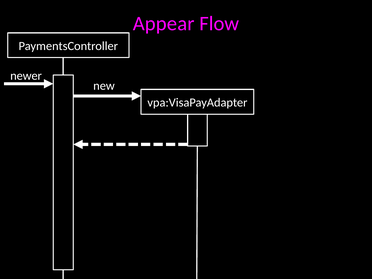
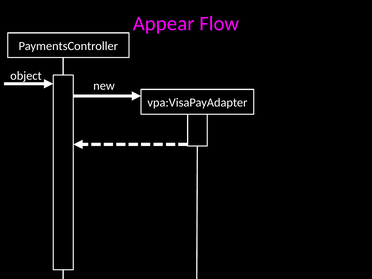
newer: newer -> object (26, 76)
